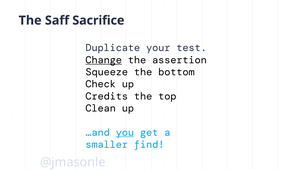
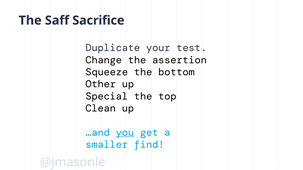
Change underline: present -> none (104, 60)
Check: Check -> Other (101, 84)
Credits: Credits -> Special (107, 96)
